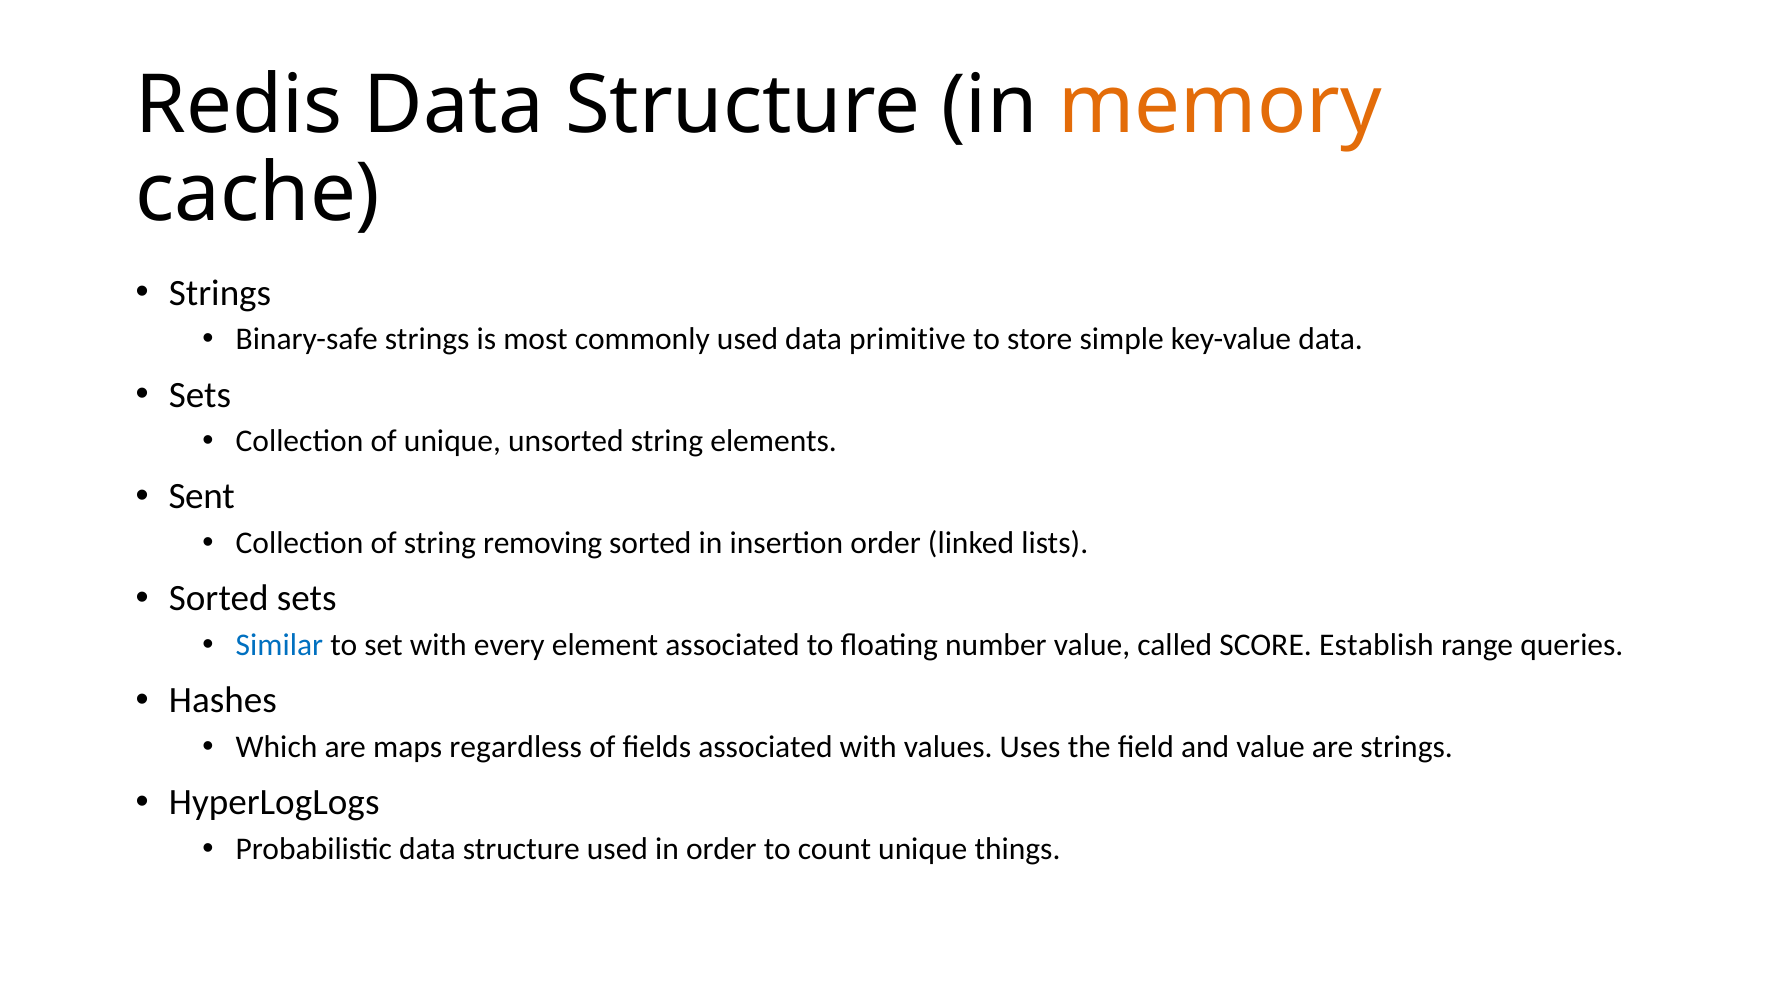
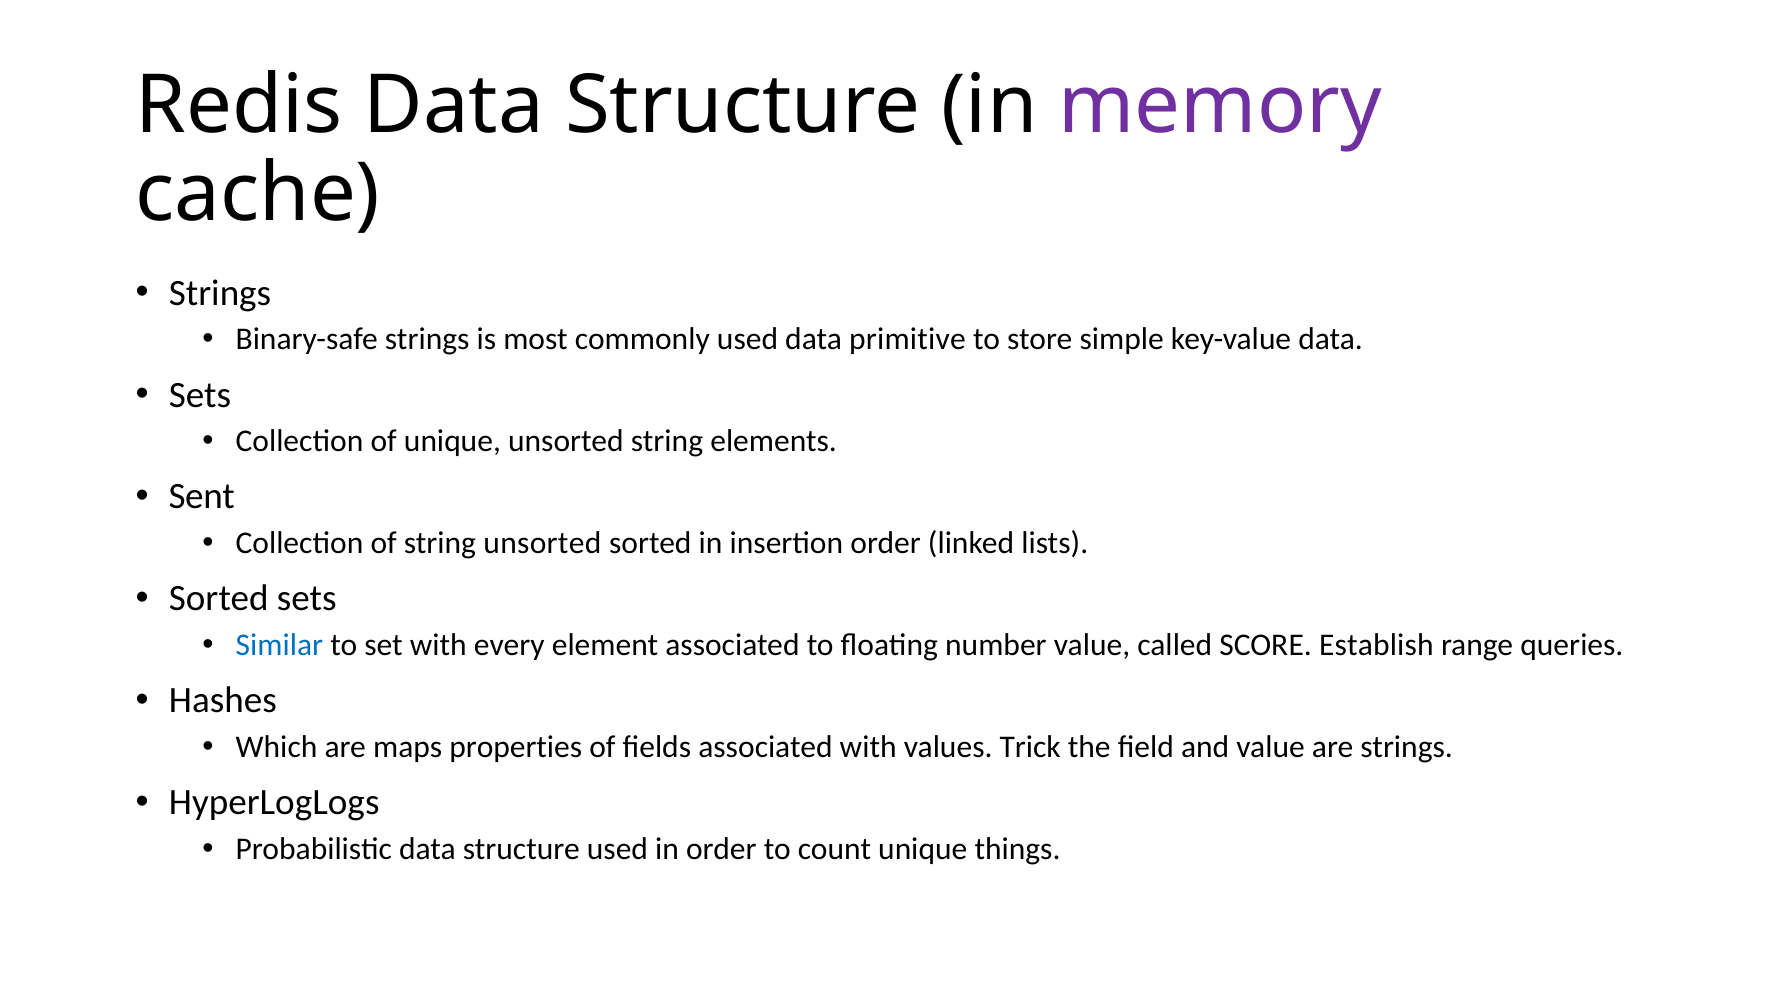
memory colour: orange -> purple (1220, 105)
string removing: removing -> unsorted (542, 543)
regardless: regardless -> properties (516, 747)
Uses: Uses -> Trick (1030, 747)
